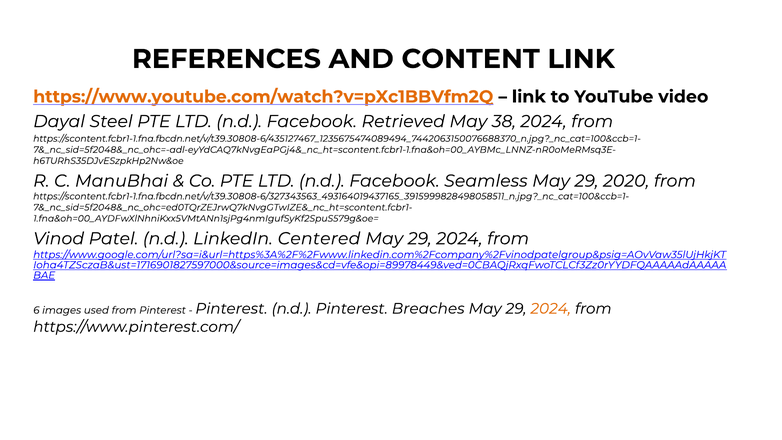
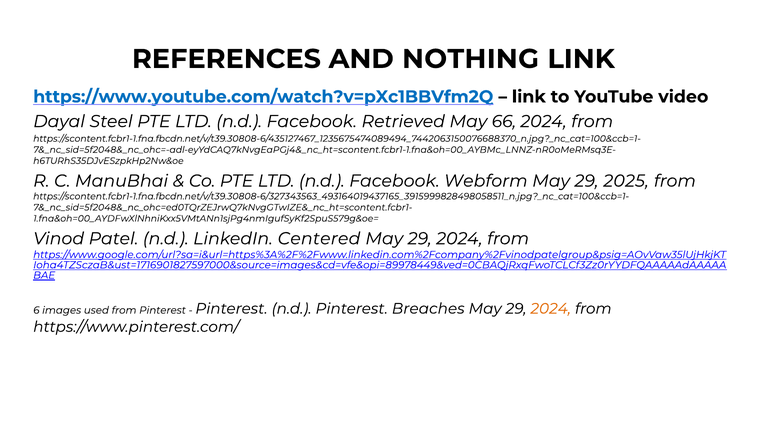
CONTENT: CONTENT -> NOTHING (470, 59)
https://www.youtube.com/watch?v=pXc1BBVfm2Q colour: orange -> blue (263, 97)
38: 38 -> 66 (504, 121)
Seamless: Seamless -> Webform (486, 181)
2020: 2020 -> 2025 (626, 181)
